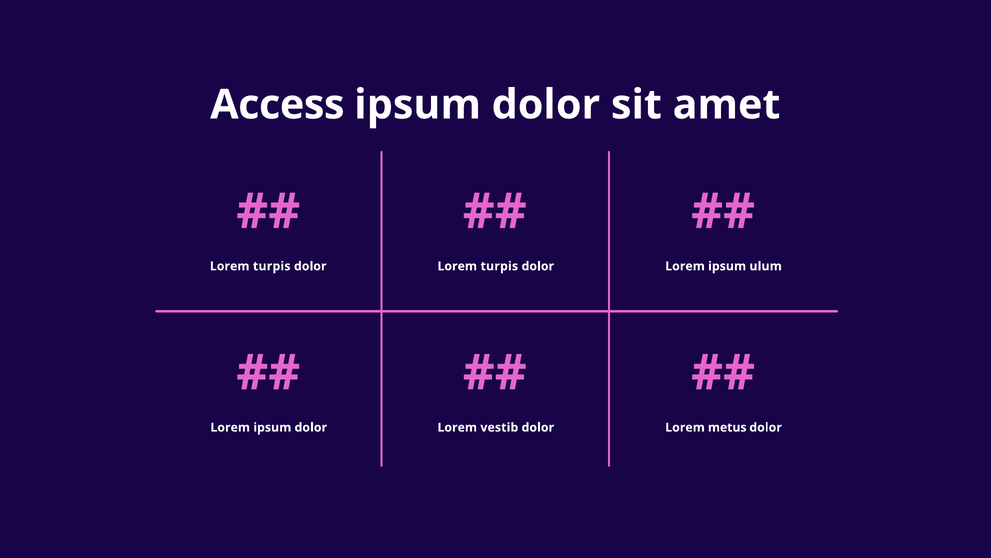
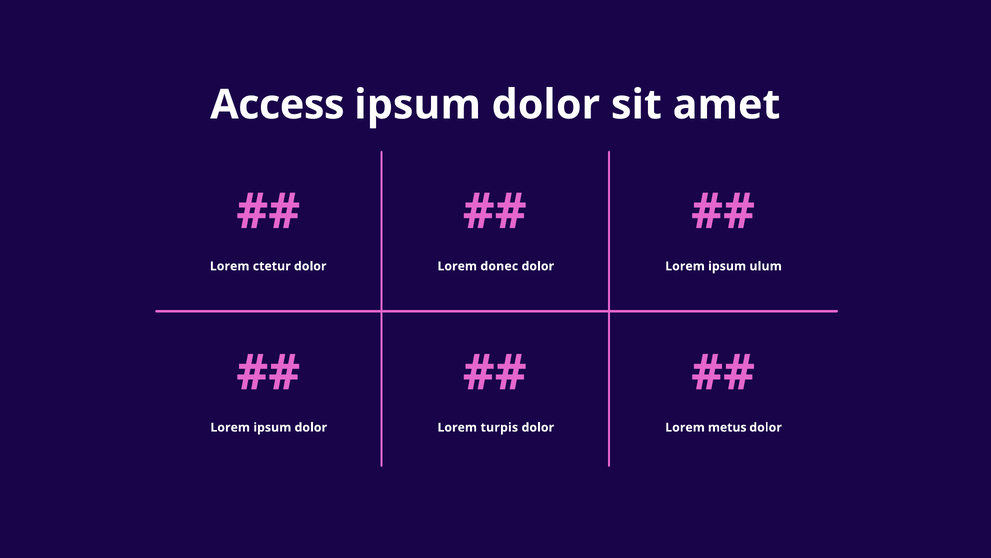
turpis: turpis -> ctetur (272, 266)
turpis: turpis -> donec (499, 266)
vestib: vestib -> turpis (499, 427)
